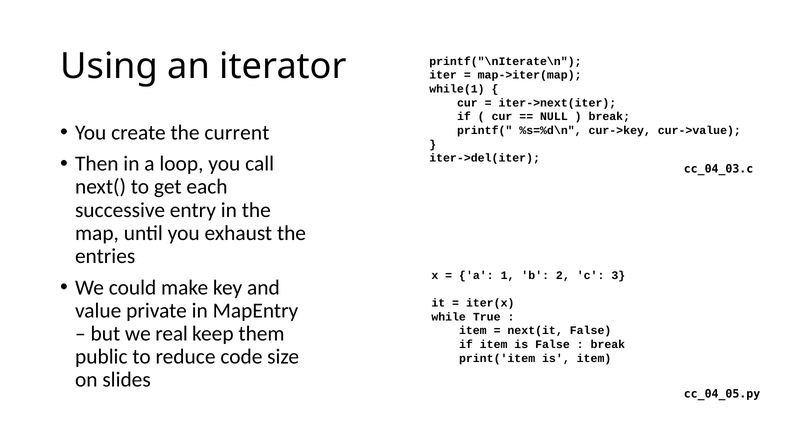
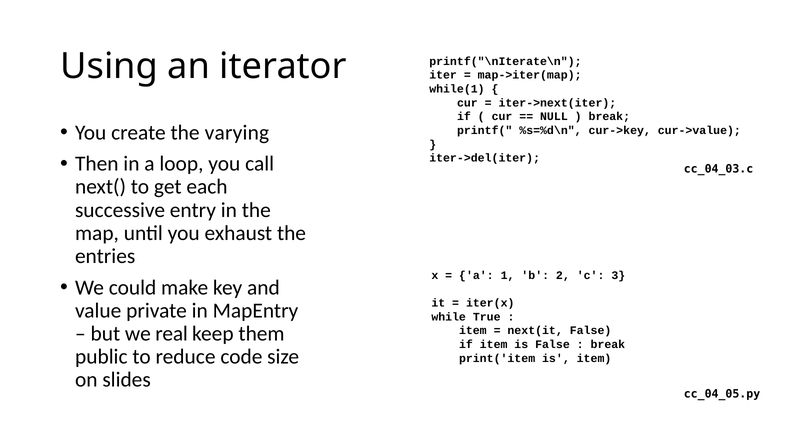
current: current -> varying (237, 133)
